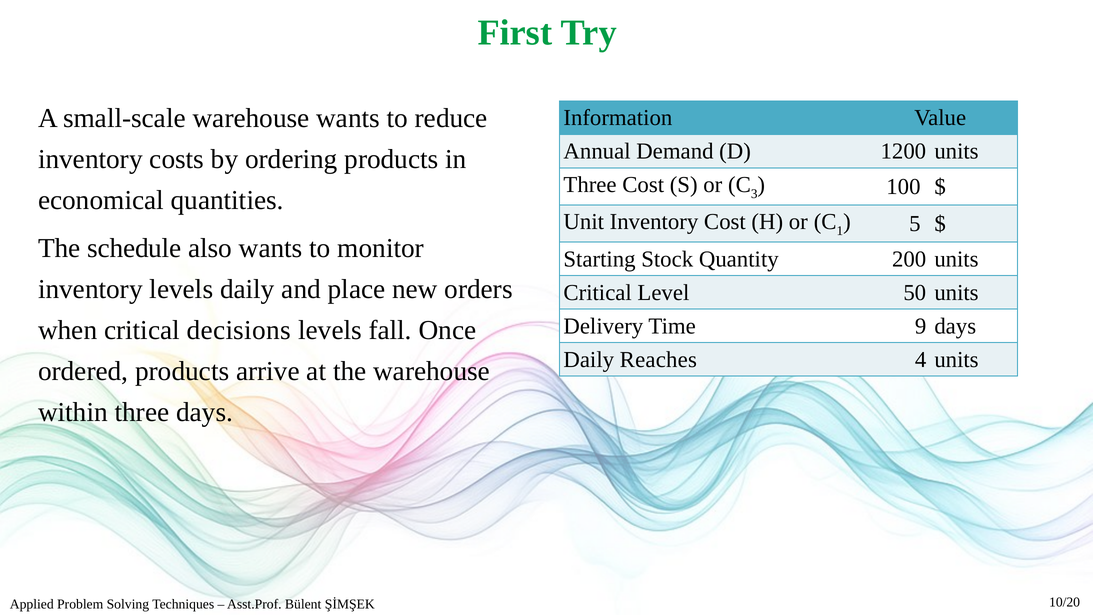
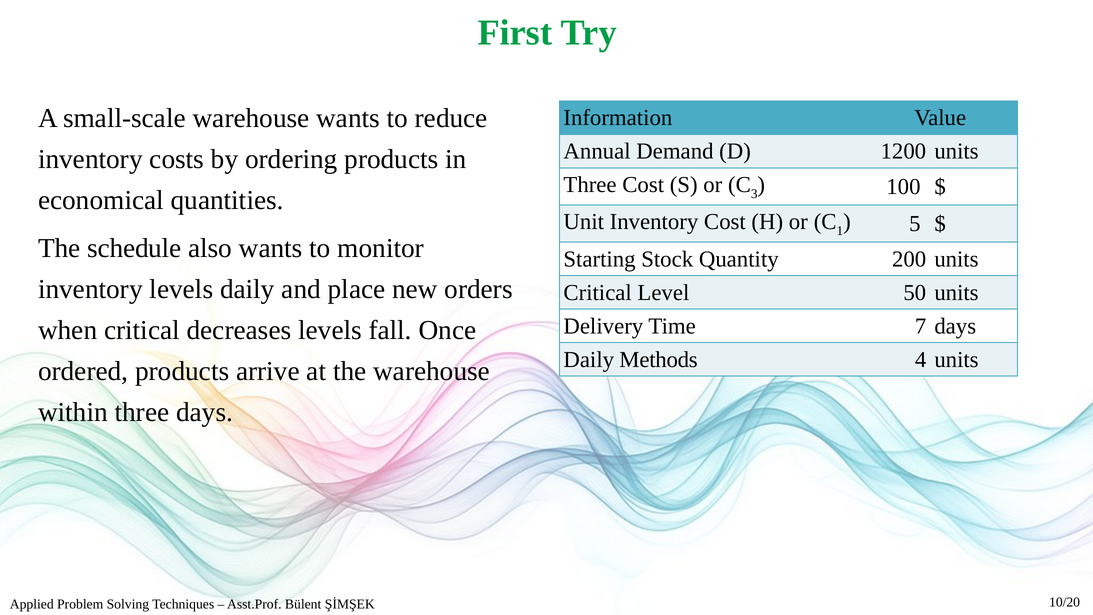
9: 9 -> 7 (921, 326)
decisions: decisions -> decreases (239, 330)
Reaches: Reaches -> Methods (659, 359)
